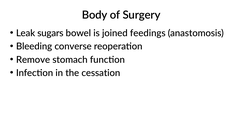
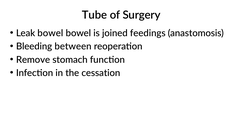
Body: Body -> Tube (94, 15)
Leak sugars: sugars -> bowel (50, 33)
converse: converse -> between (73, 46)
